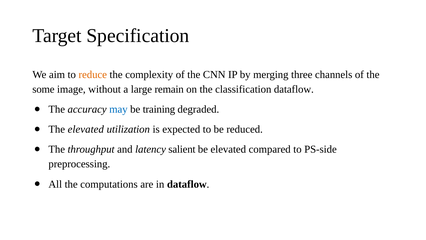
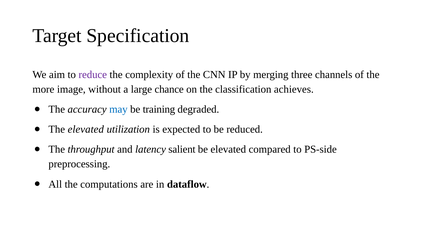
reduce colour: orange -> purple (93, 74)
some: some -> more (43, 89)
remain: remain -> chance (169, 89)
classification dataflow: dataflow -> achieves (294, 89)
